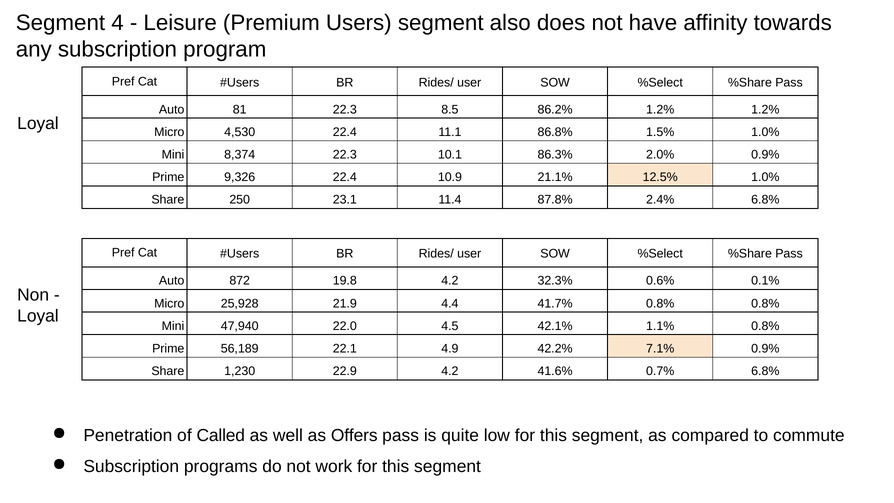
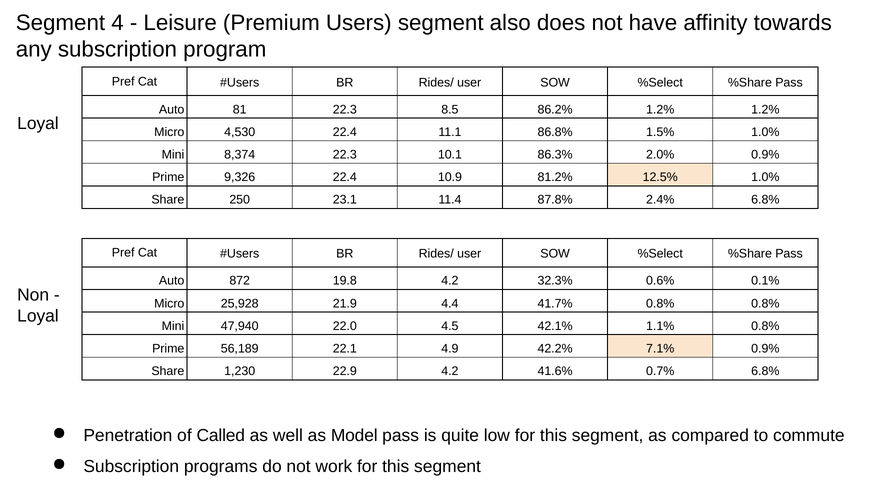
21.1%: 21.1% -> 81.2% (555, 177)
Offers: Offers -> Model (354, 435)
